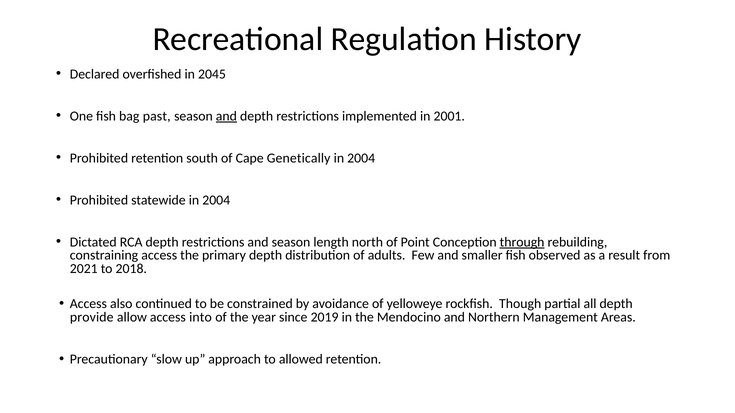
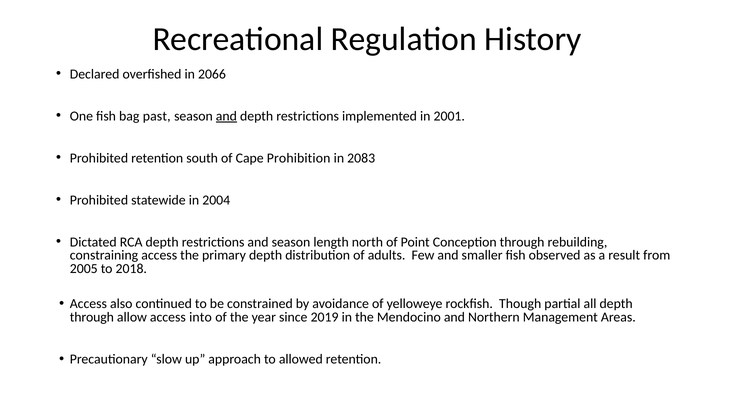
2045: 2045 -> 2066 (212, 74)
Genetically: Genetically -> Prohibition (299, 158)
2004: 2004 -> 2083 (361, 158)
through underline: present -> none (522, 242)
2021: 2021 -> 2005 (84, 269)
provide: provide -> through (92, 318)
